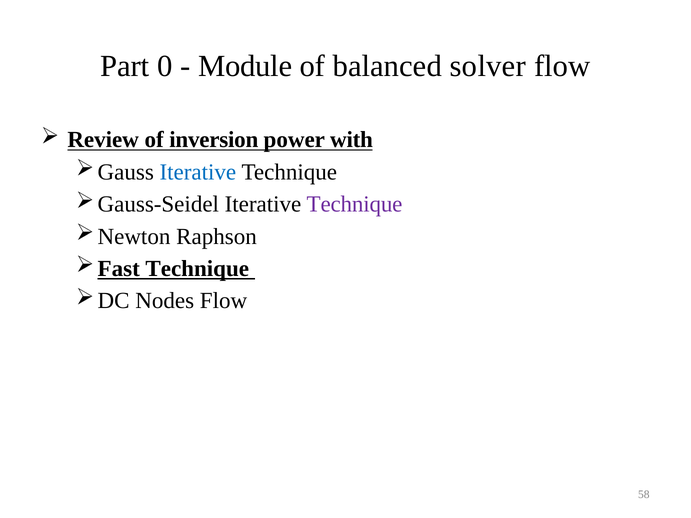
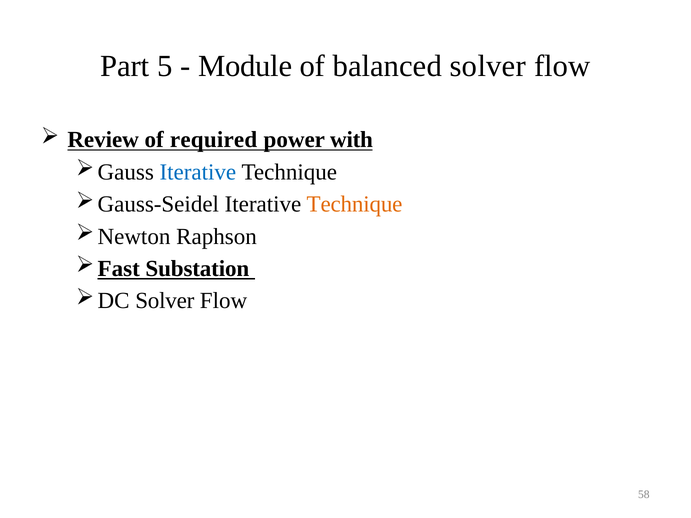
0: 0 -> 5 (165, 66)
inversion: inversion -> required (214, 140)
Technique colour: purple -> orange (355, 204)
Technique: Technique -> Substation (197, 269)
Nodes: Nodes -> Solver (165, 301)
